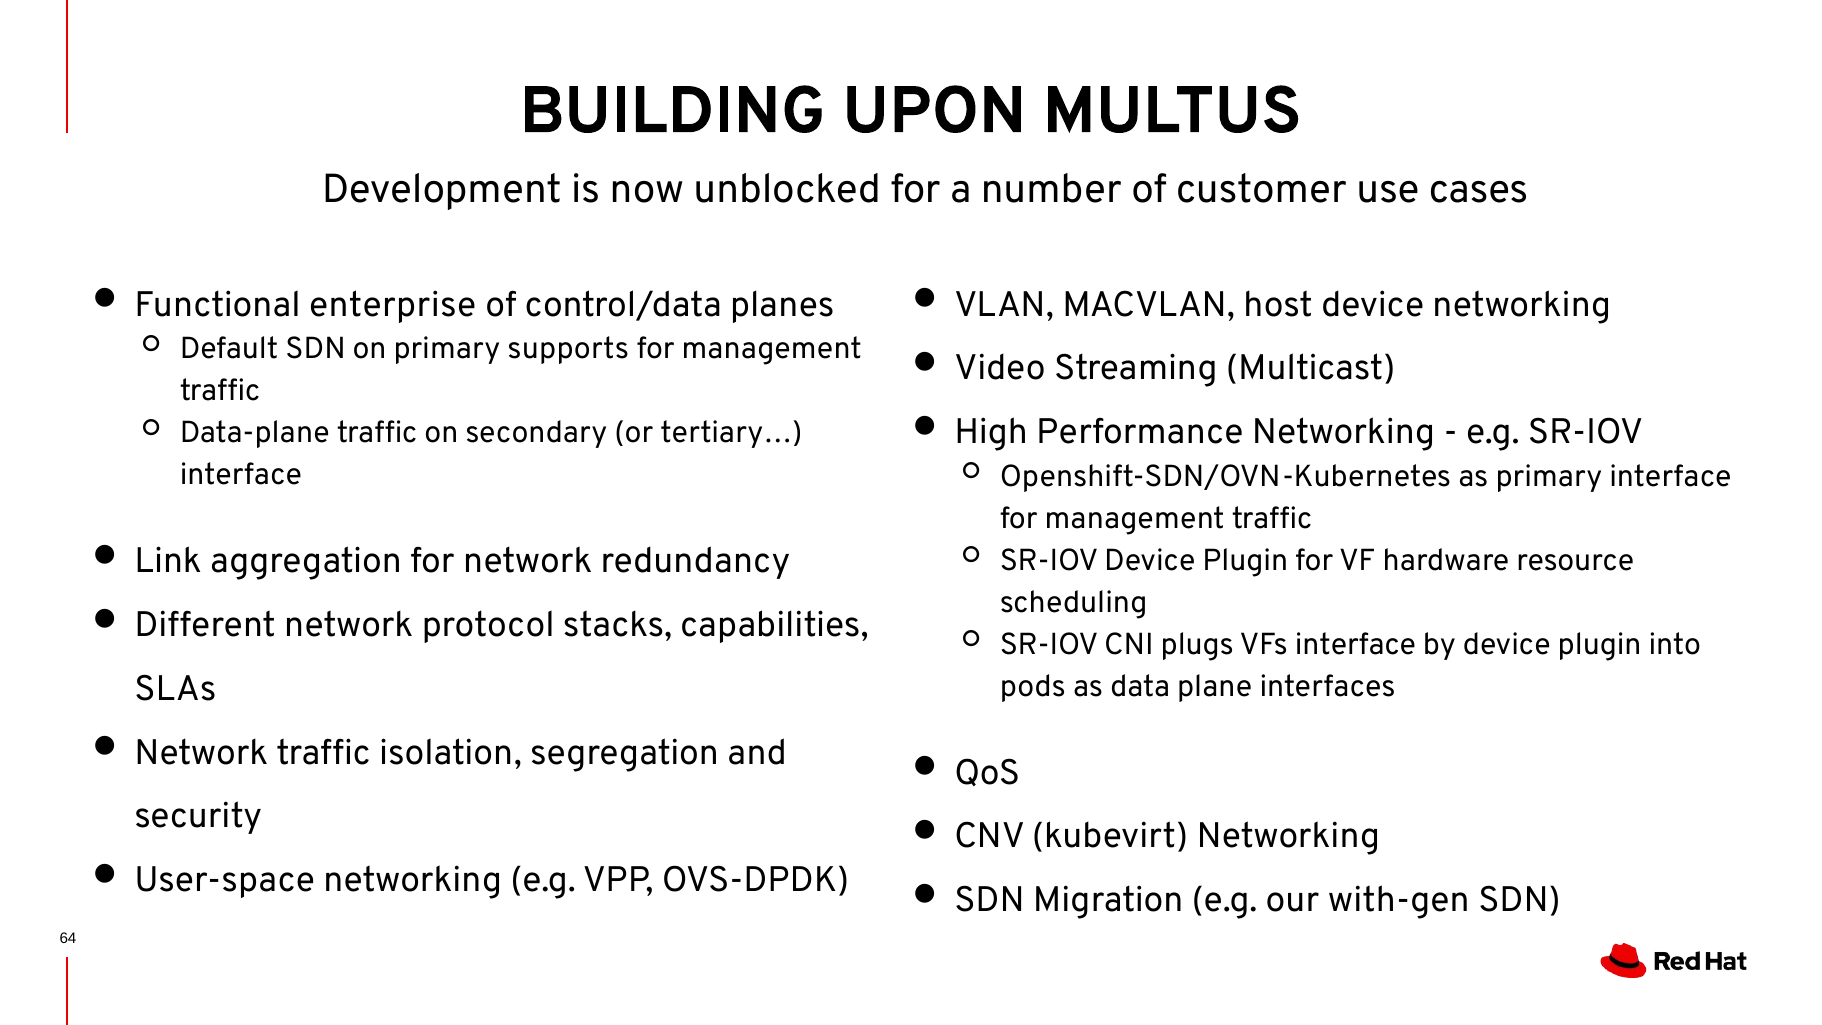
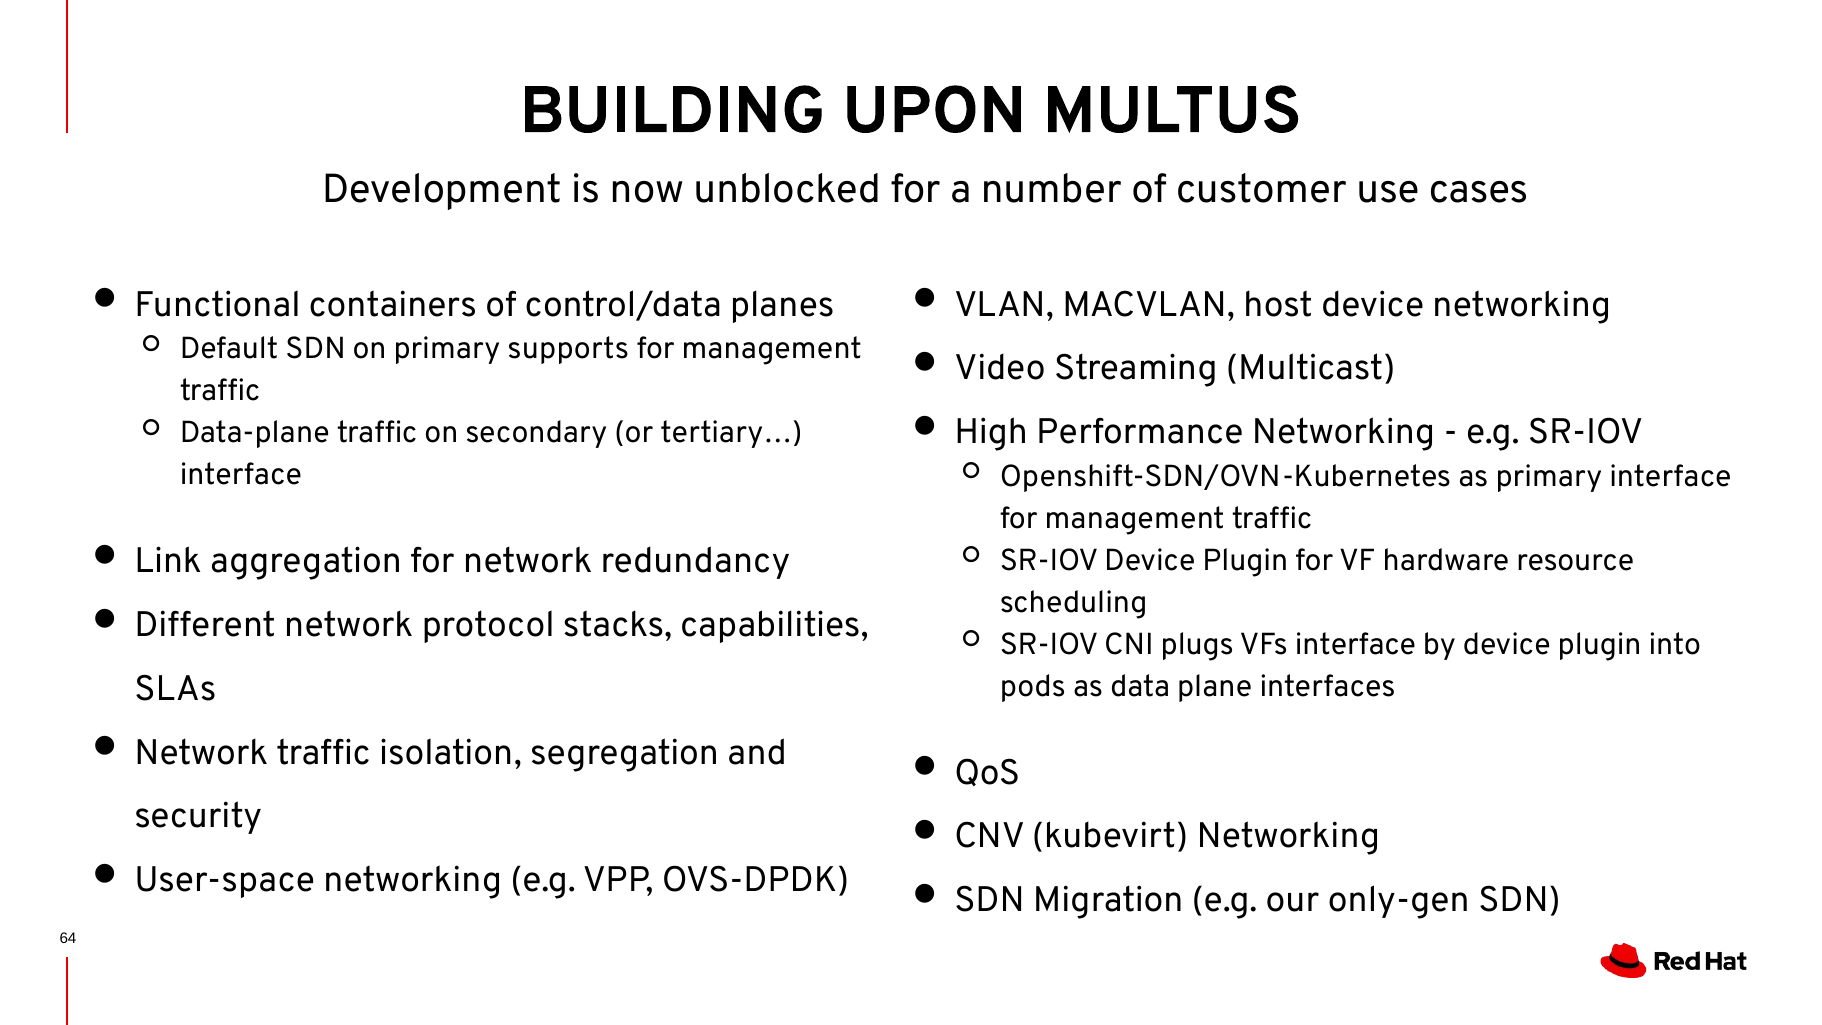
enterprise: enterprise -> containers (393, 304)
with-gen: with-gen -> only-gen (1399, 900)
